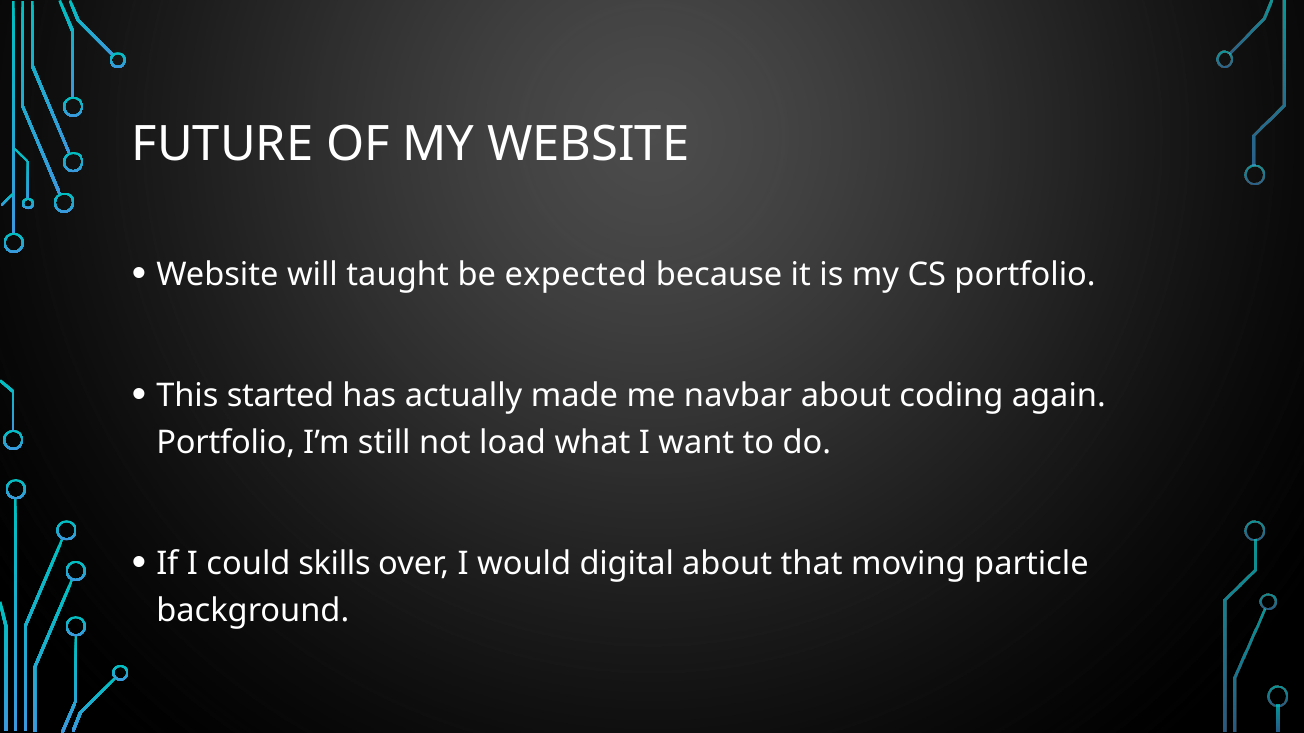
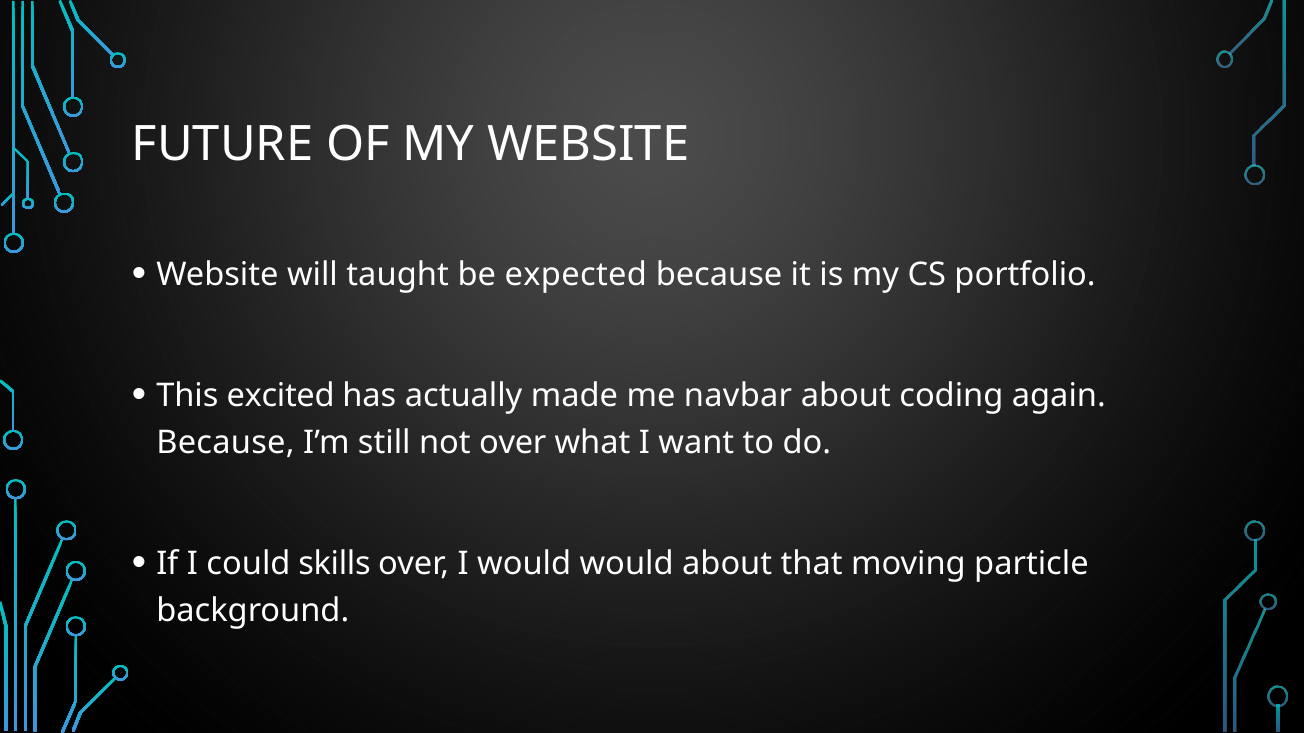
started: started -> excited (281, 396)
Portfolio: Portfolio -> Because (225, 443)
not load: load -> over (513, 443)
would digital: digital -> would (627, 564)
